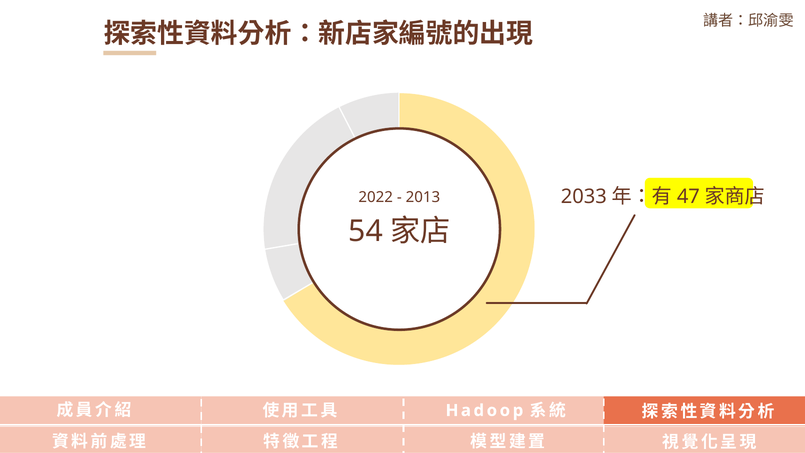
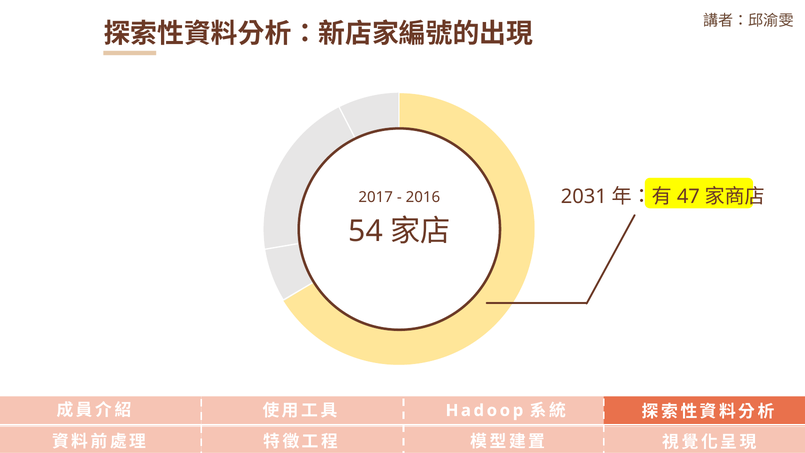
2033: 2033 -> 2031 (584, 197)
2022: 2022 -> 2017 (376, 197)
2013: 2013 -> 2016 (423, 197)
